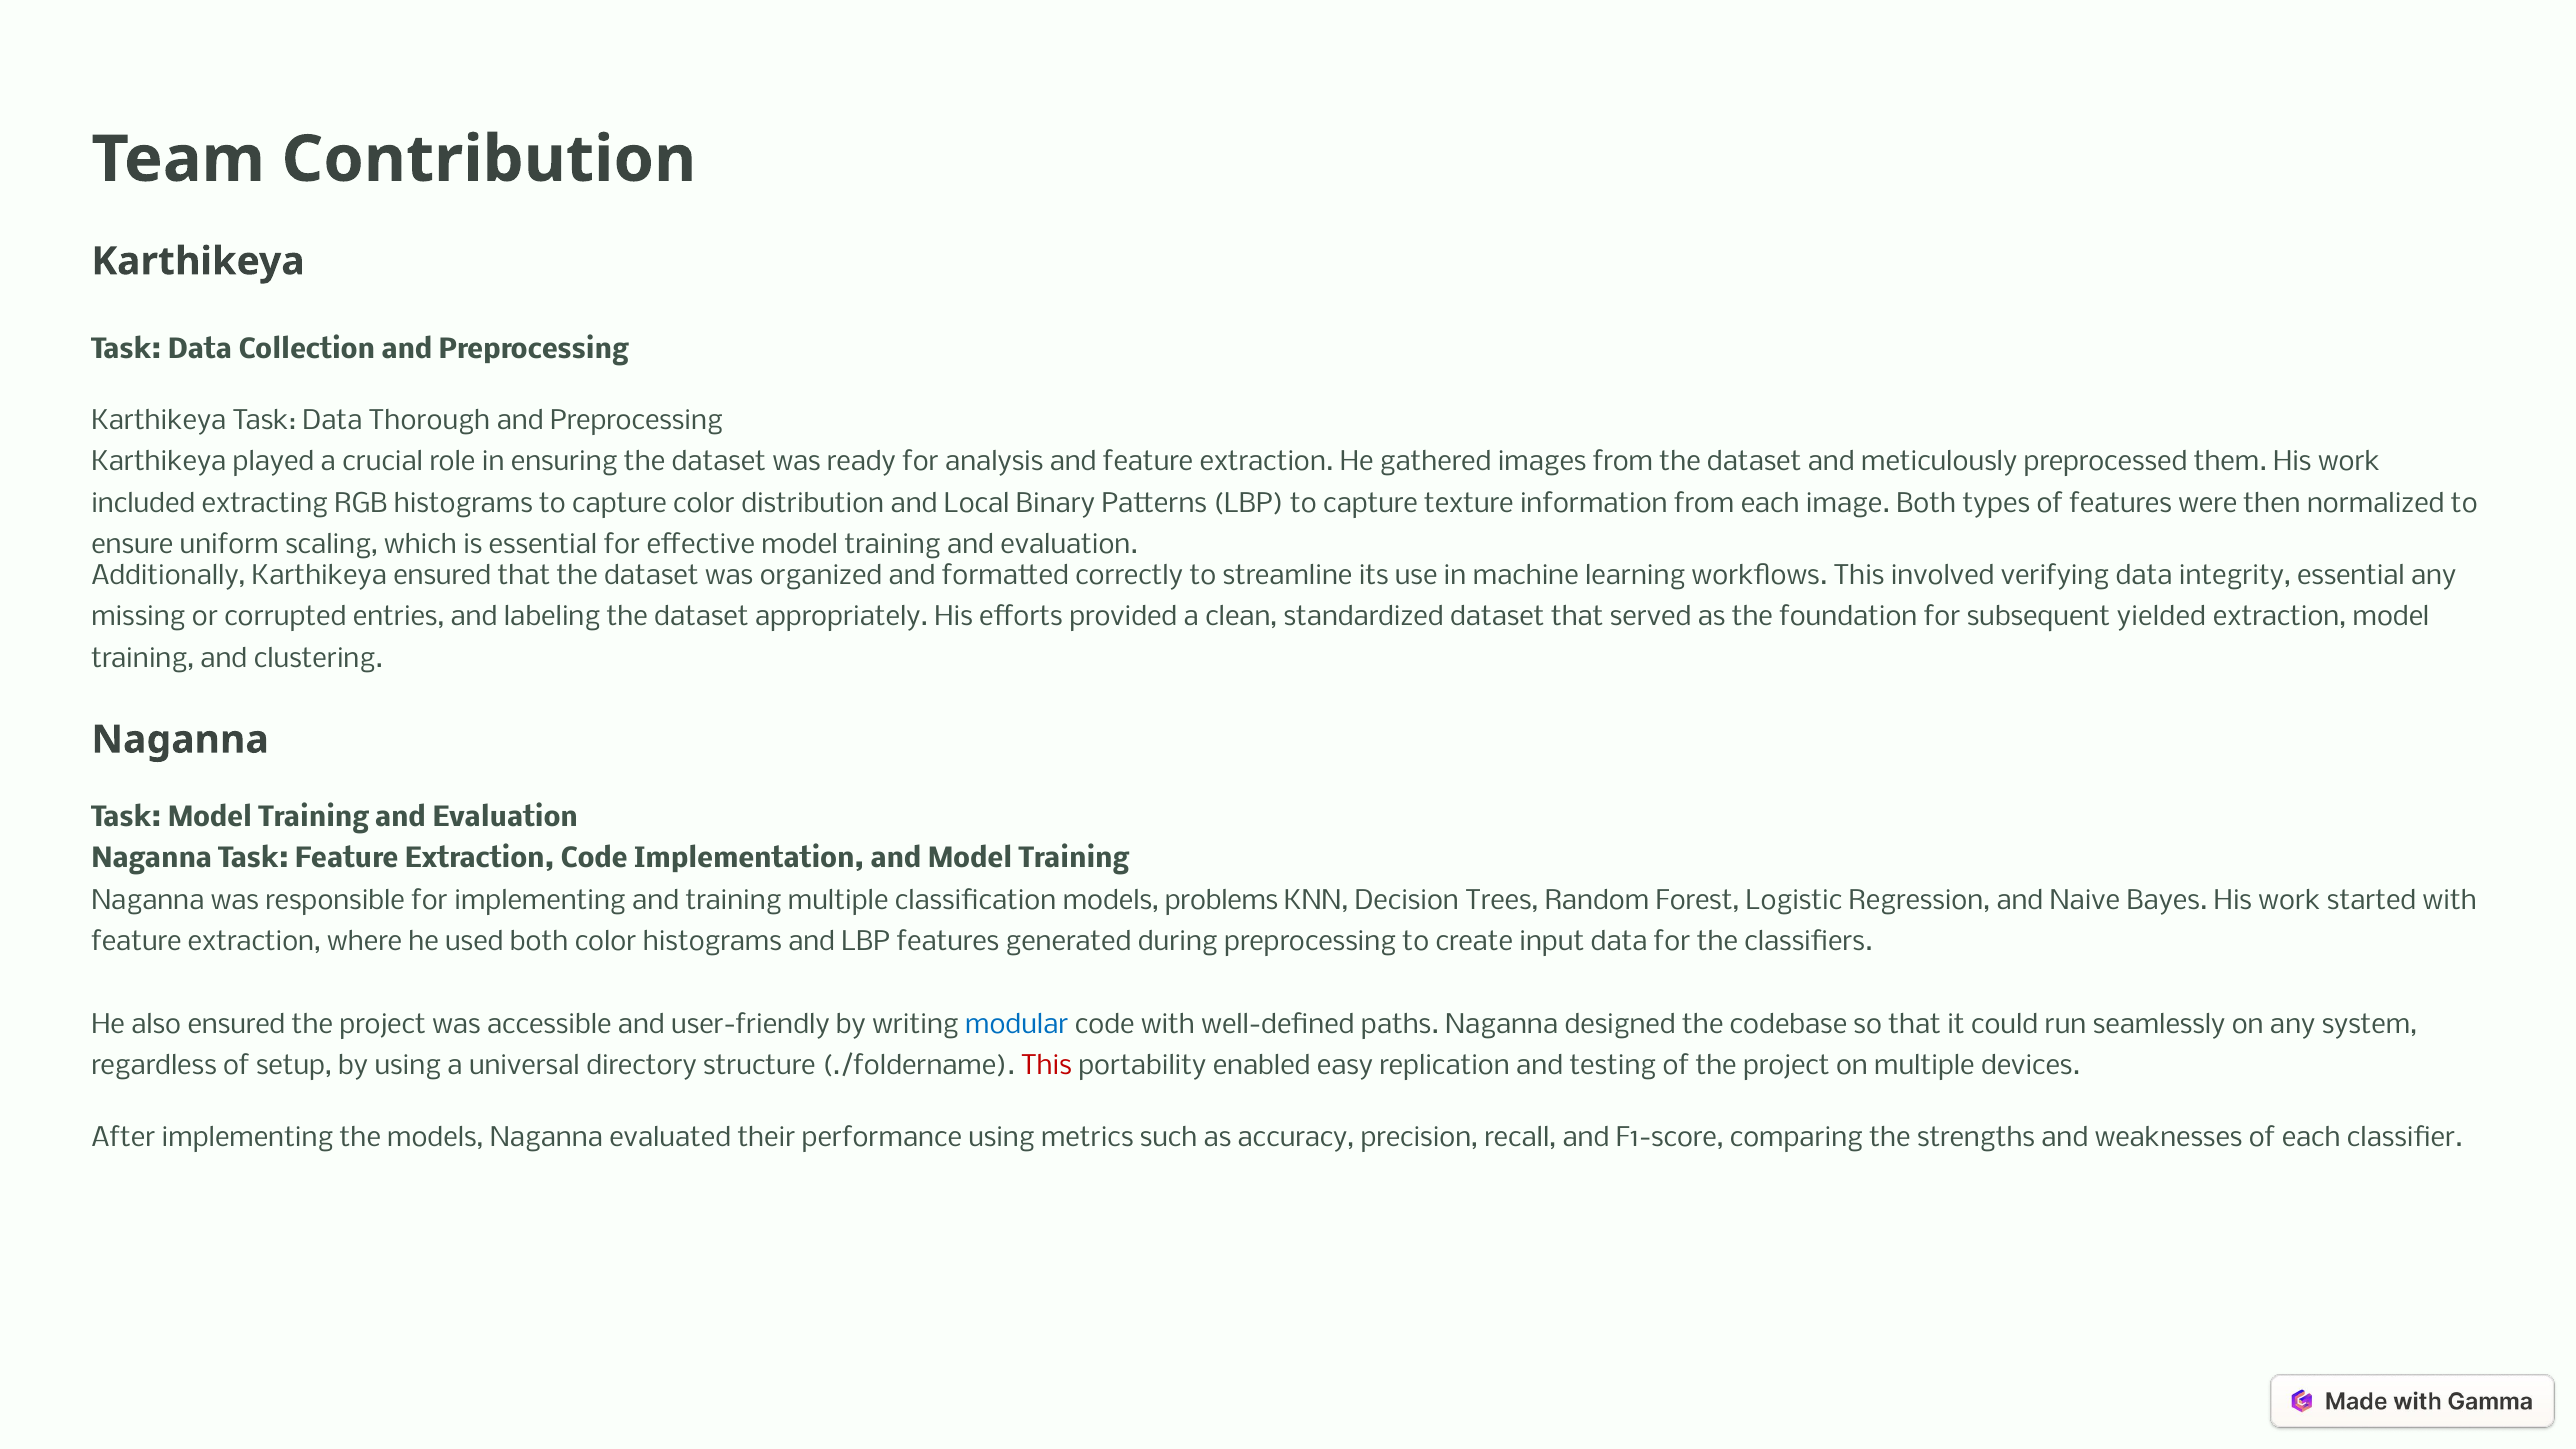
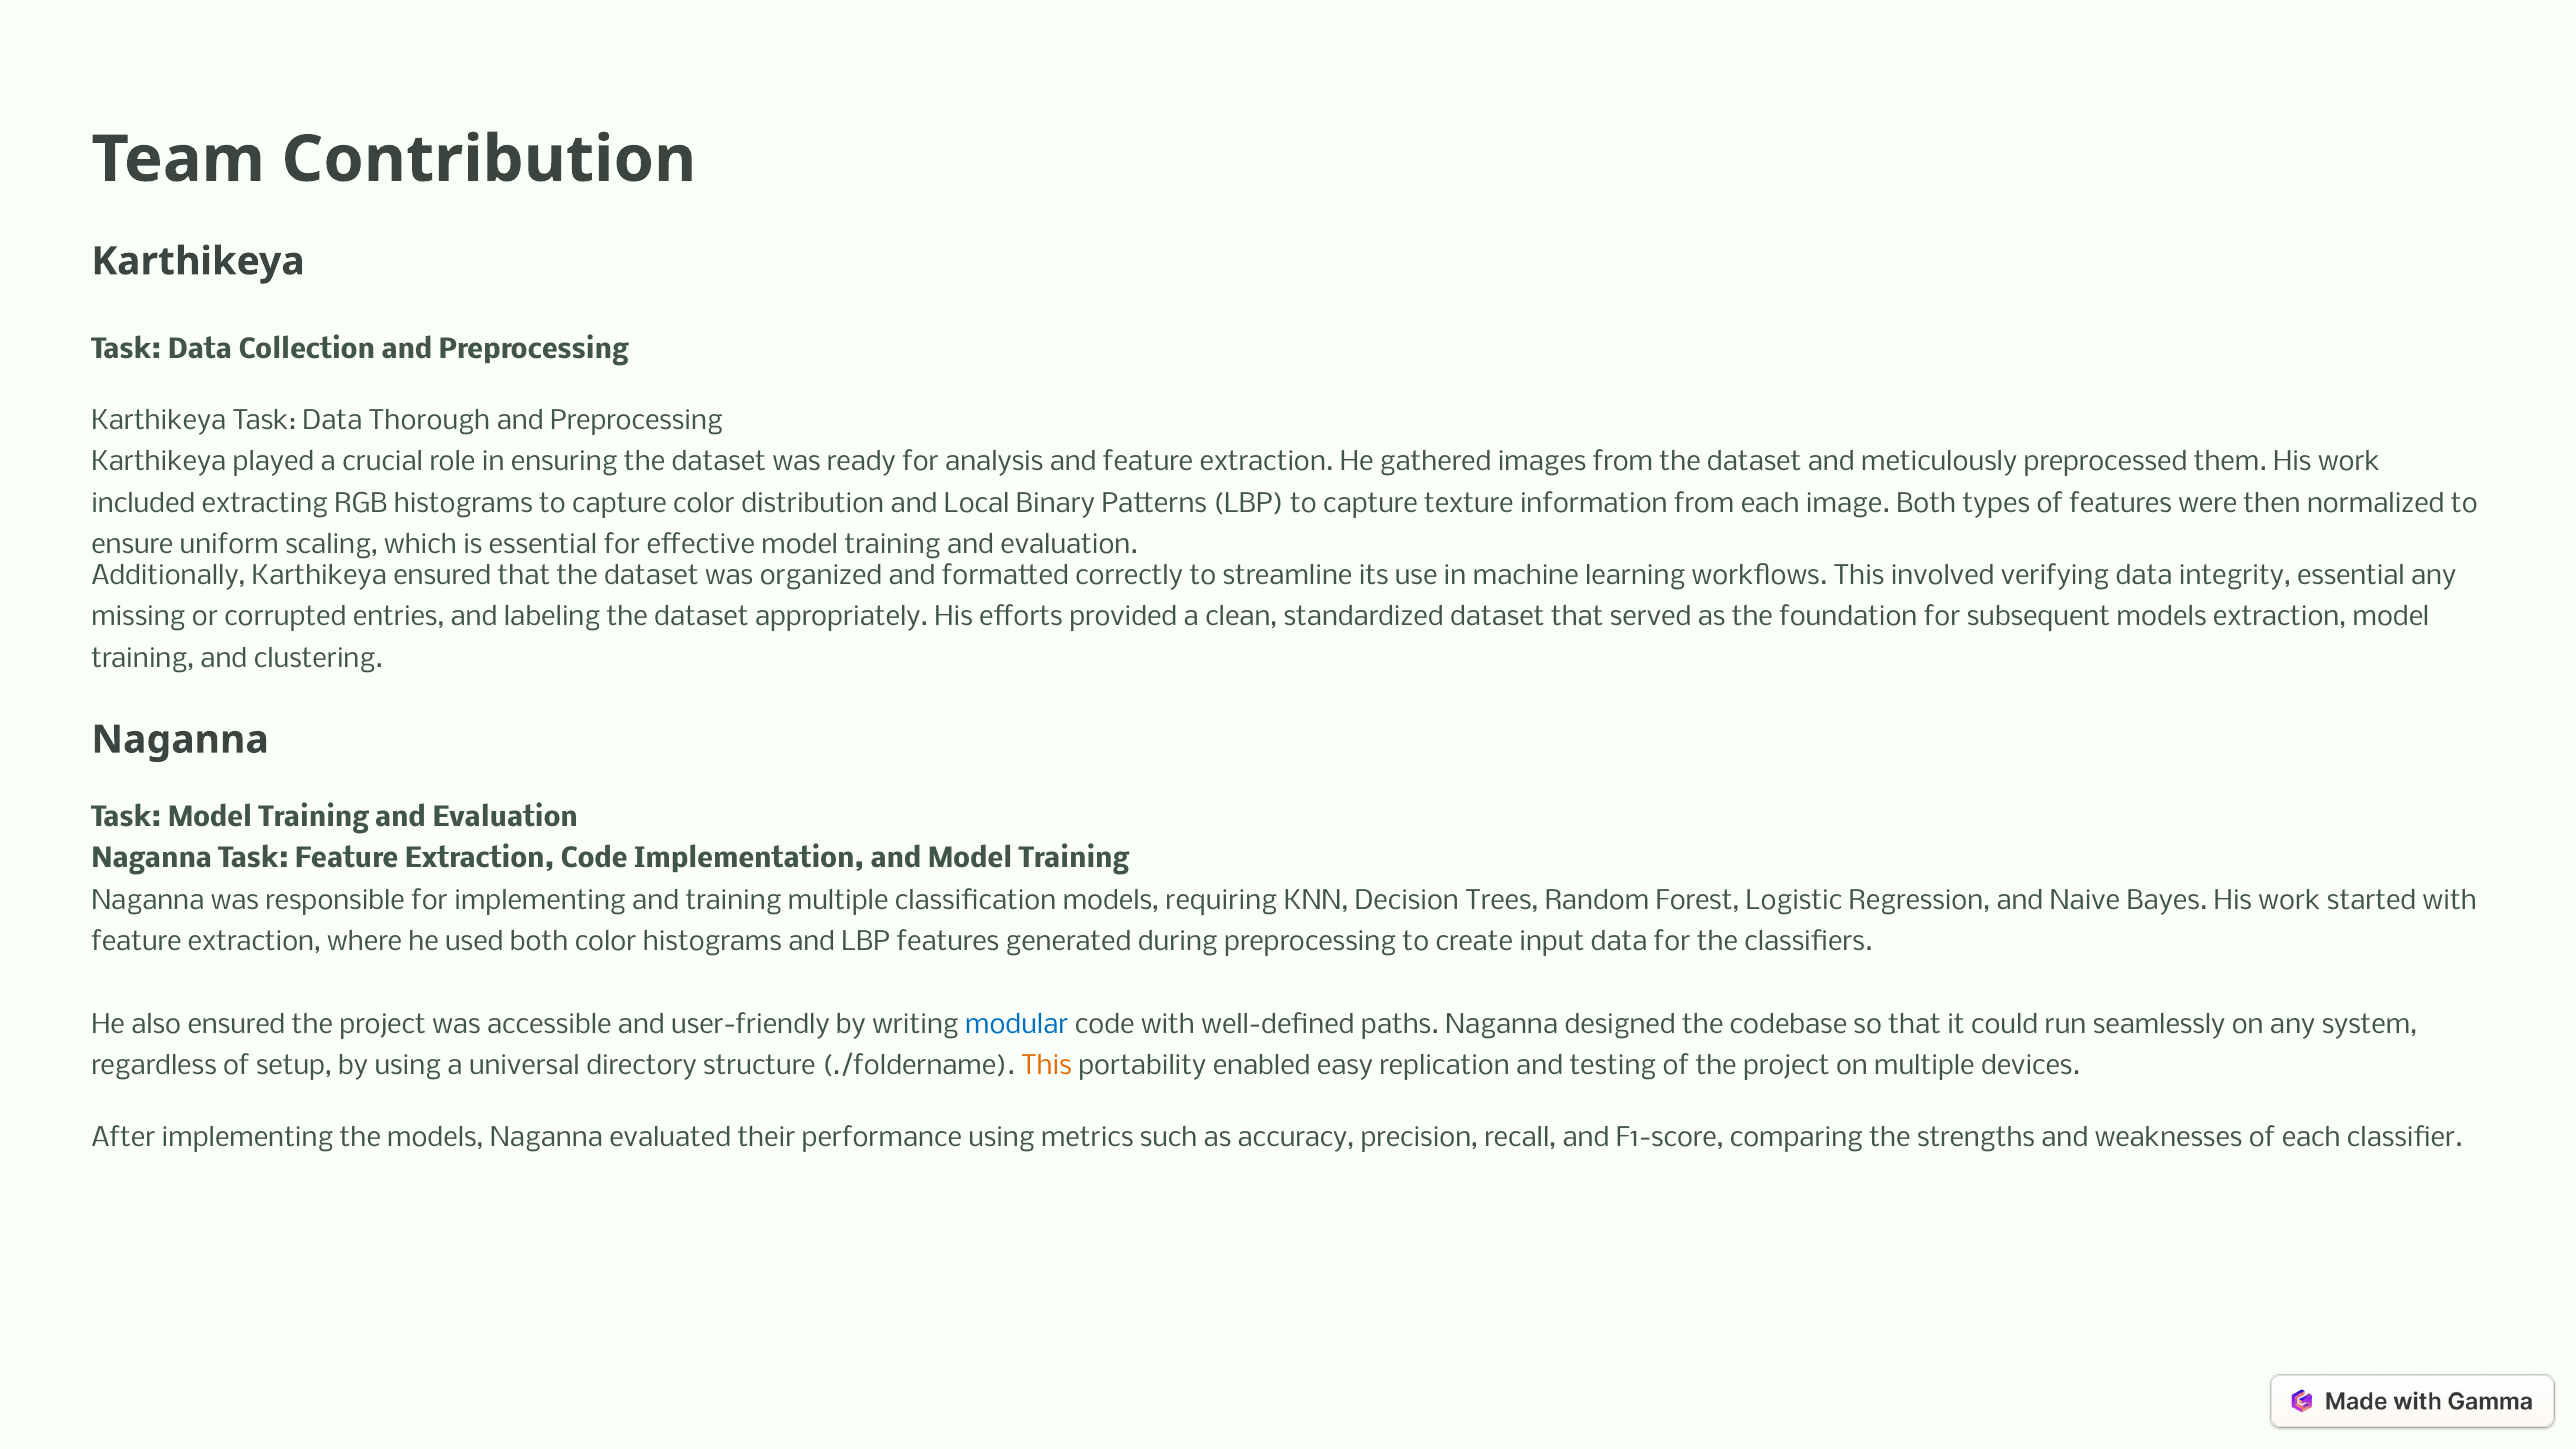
subsequent yielded: yielded -> models (2162, 617)
problems: problems -> requiring (1221, 901)
This colour: red -> orange (1046, 1066)
